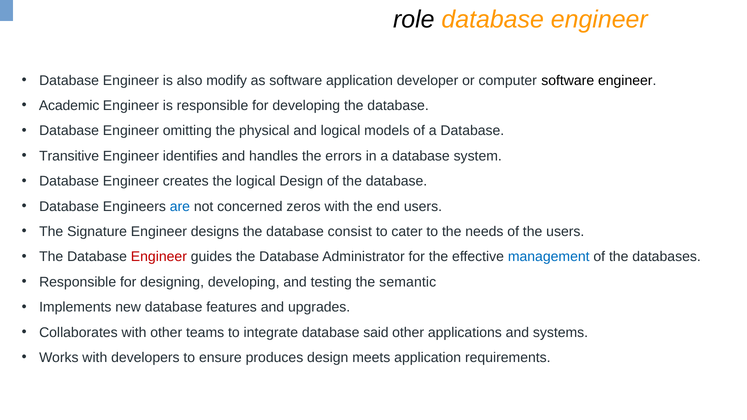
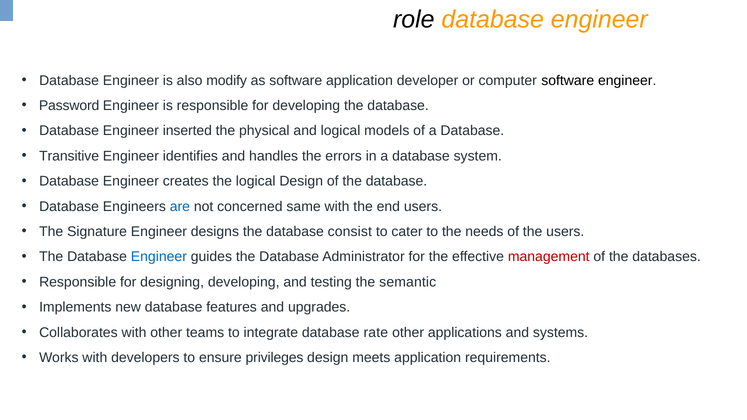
Academic: Academic -> Password (69, 106)
omitting: omitting -> inserted (187, 131)
zeros: zeros -> same (304, 206)
Engineer colour: red -> blue (159, 257)
management colour: blue -> red (549, 257)
said: said -> rate (376, 333)
produces: produces -> privileges (275, 358)
